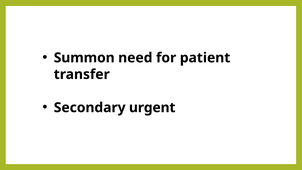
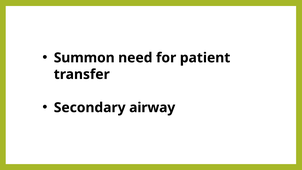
urgent: urgent -> airway (152, 108)
